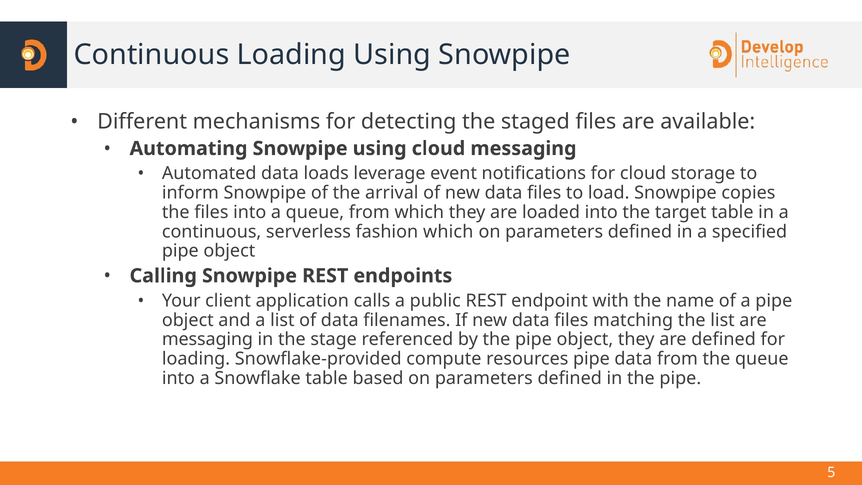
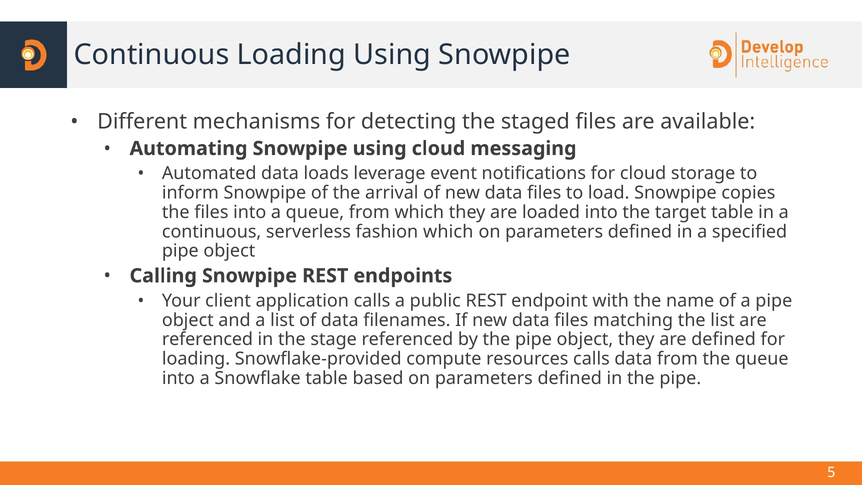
messaging: messaging -> referenced (207, 339)
resources pipe: pipe -> calls (591, 359)
